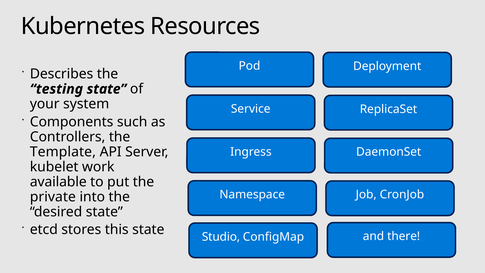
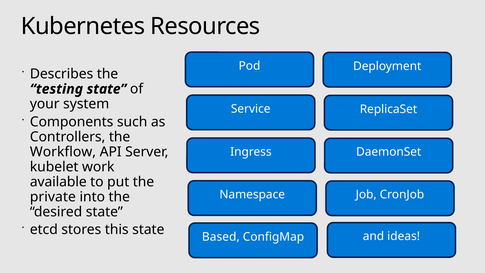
Template: Template -> Workflow (63, 152)
Studio: Studio -> Based (221, 237)
there: there -> ideas (404, 236)
